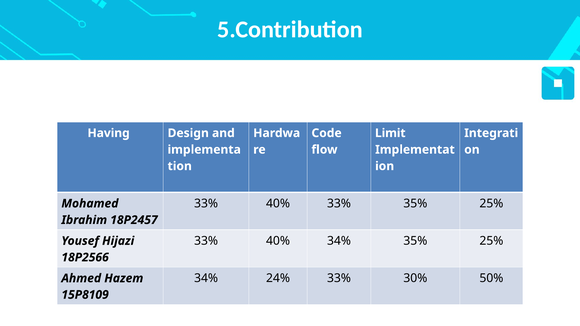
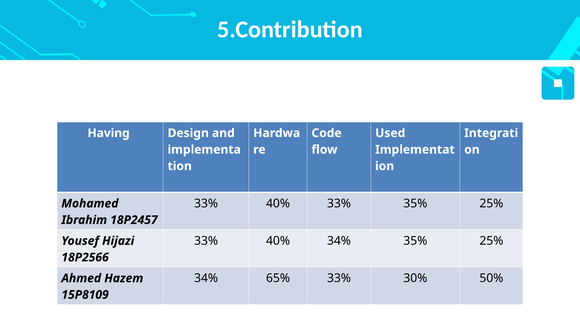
Limit: Limit -> Used (390, 133)
24%: 24% -> 65% (278, 279)
